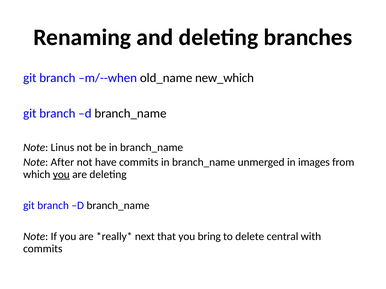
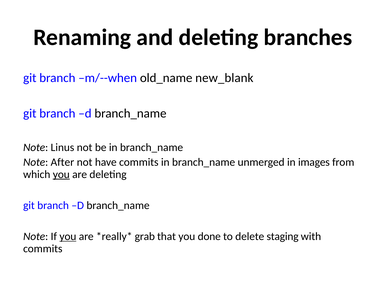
new_which: new_which -> new_blank (224, 78)
you underline: none -> present (68, 237)
next: next -> grab (145, 237)
bring: bring -> done (209, 237)
central: central -> staging (283, 237)
